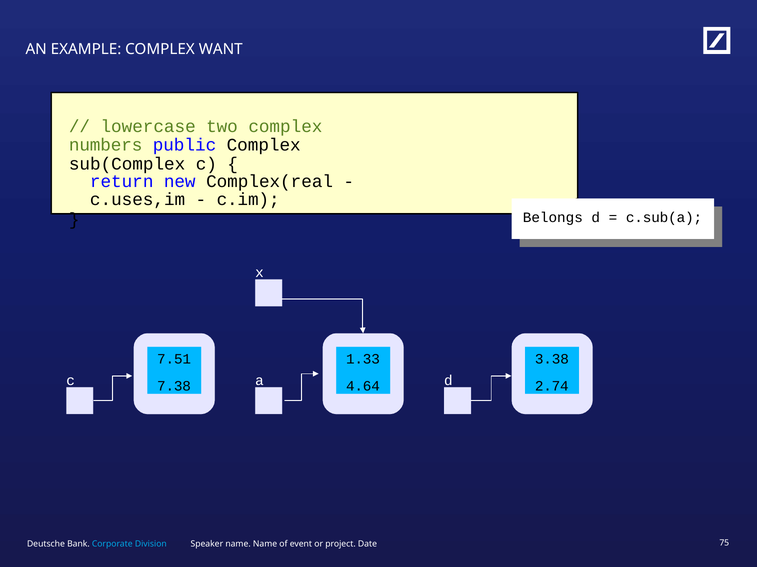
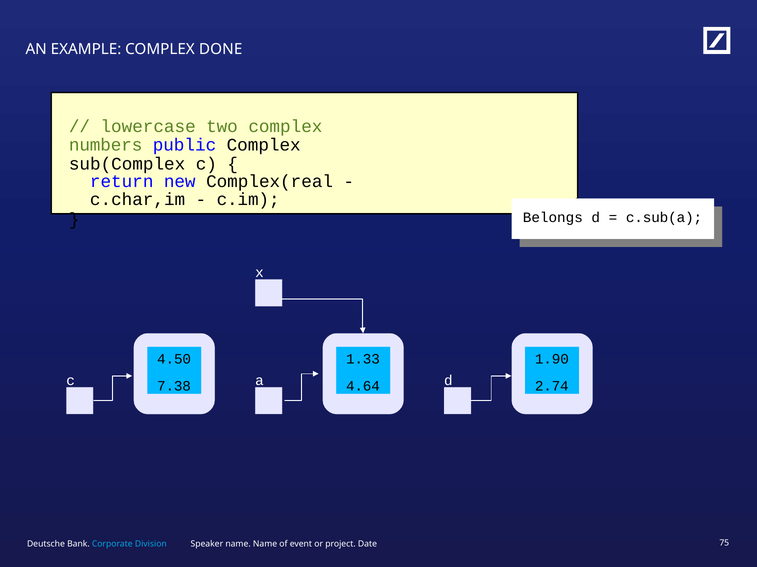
WANT: WANT -> DONE (221, 49)
c.uses,im: c.uses,im -> c.char,im (138, 199)
7.51: 7.51 -> 4.50 (174, 360)
3.38: 3.38 -> 1.90 (552, 360)
